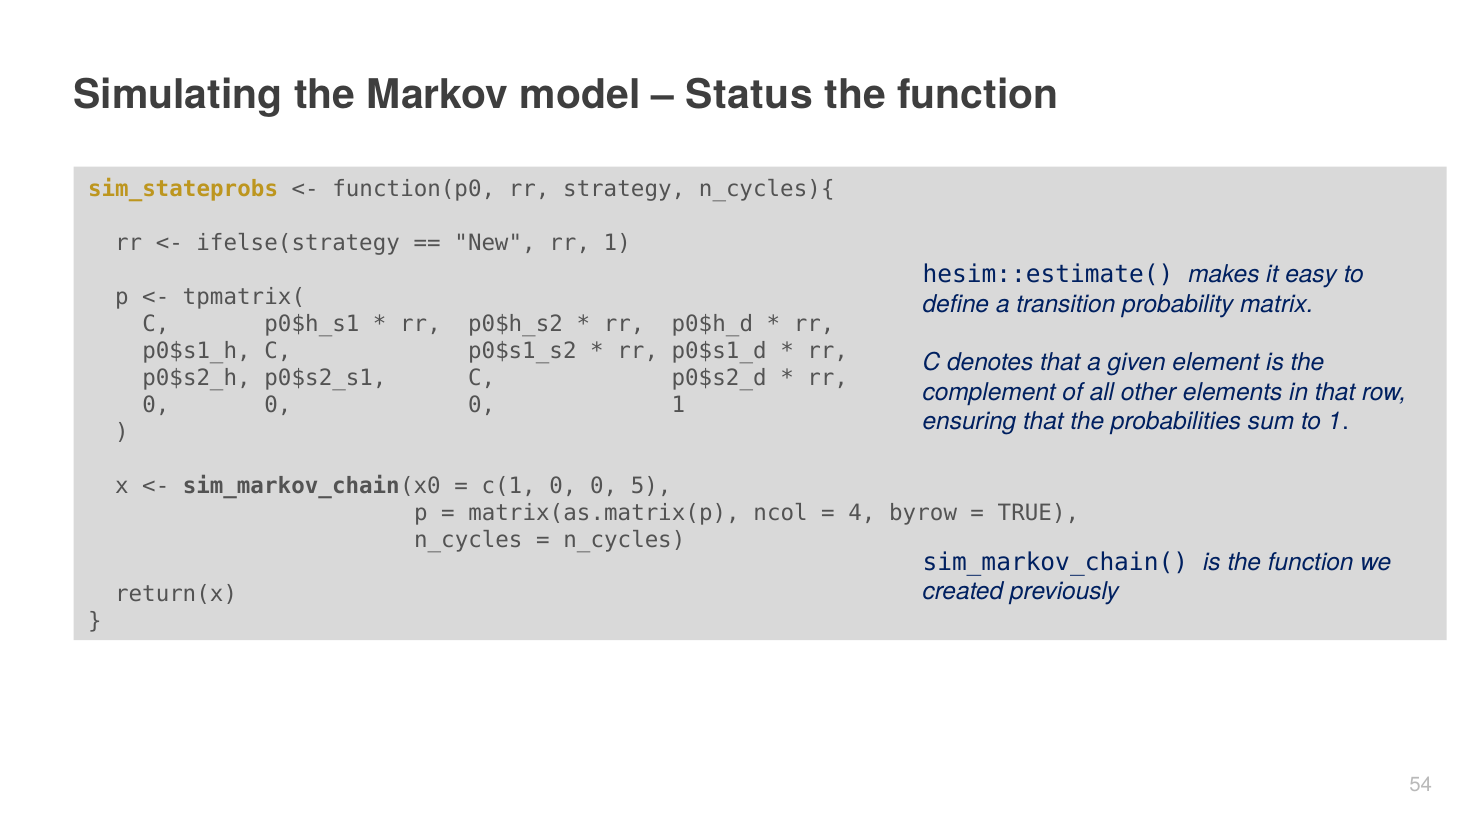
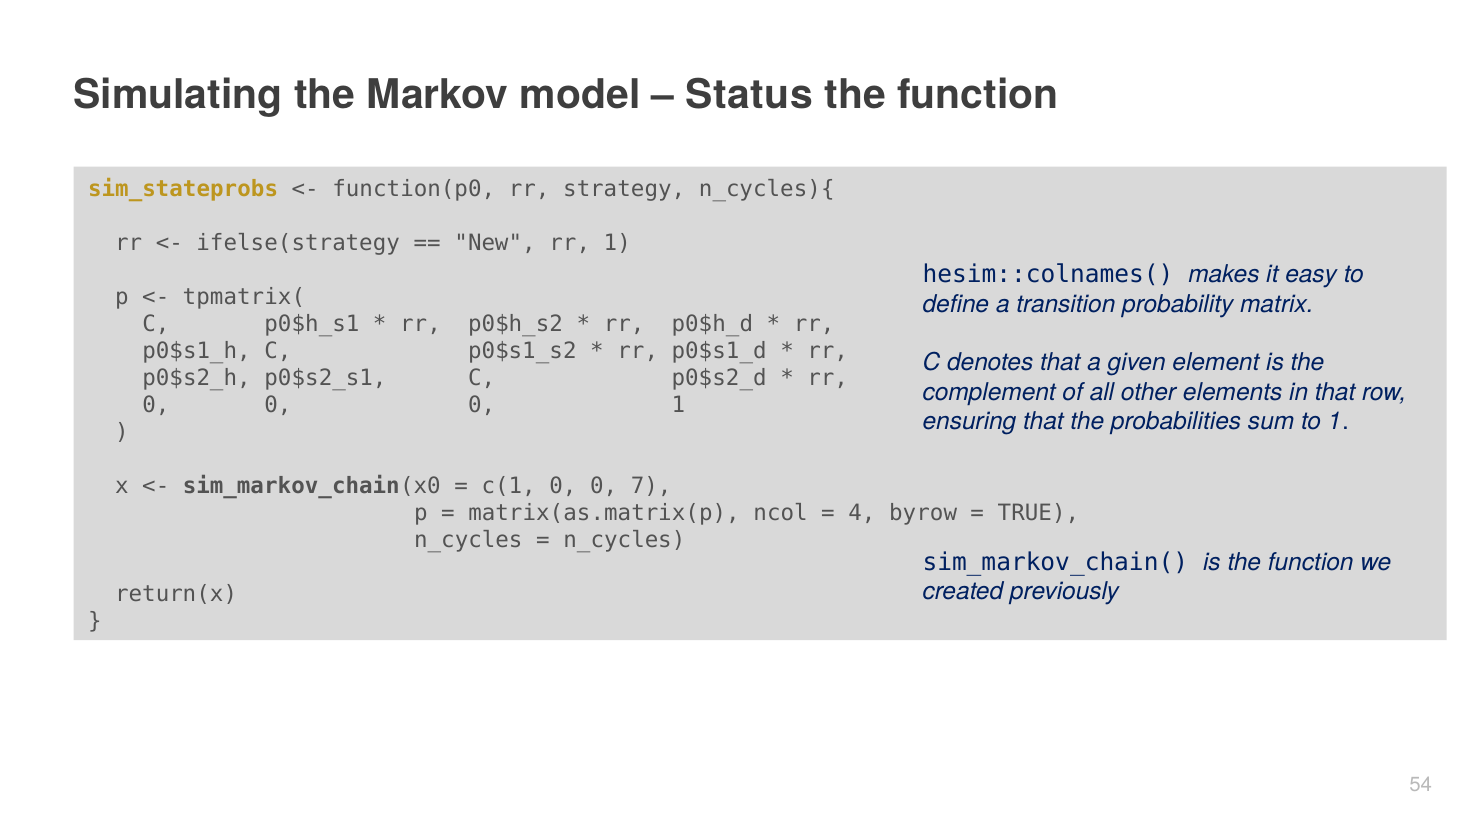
hesim::estimate(: hesim::estimate( -> hesim::colnames( (1048, 275)
5: 5 -> 7 (651, 486)
